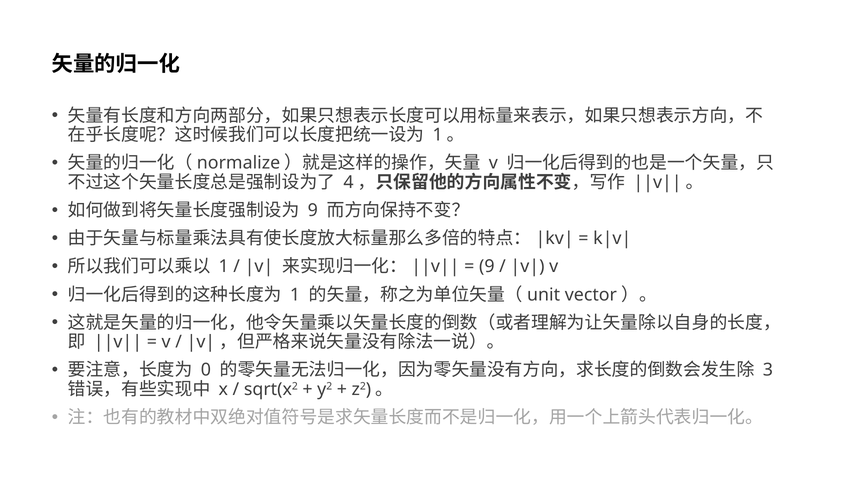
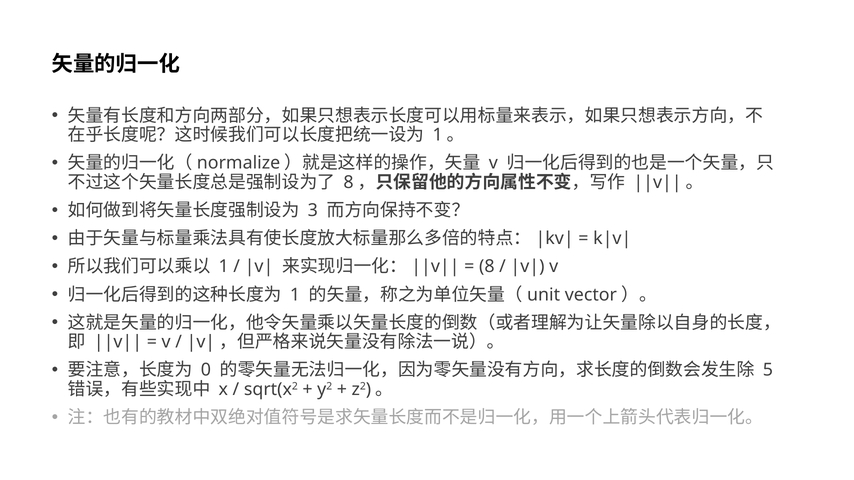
4: 4 -> 8 (348, 182)
9: 9 -> 3 (313, 211)
9: 9 -> 8 (487, 267)
3: 3 -> 5 (768, 370)
